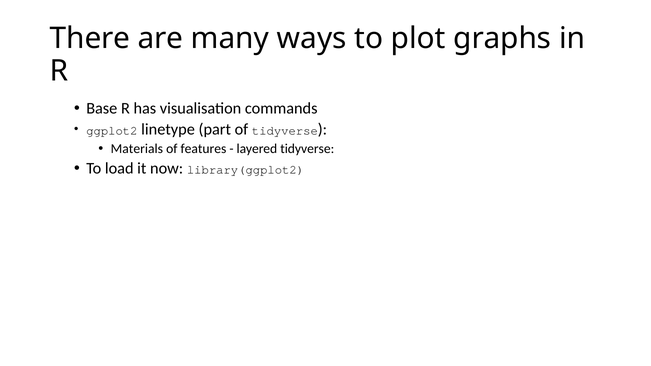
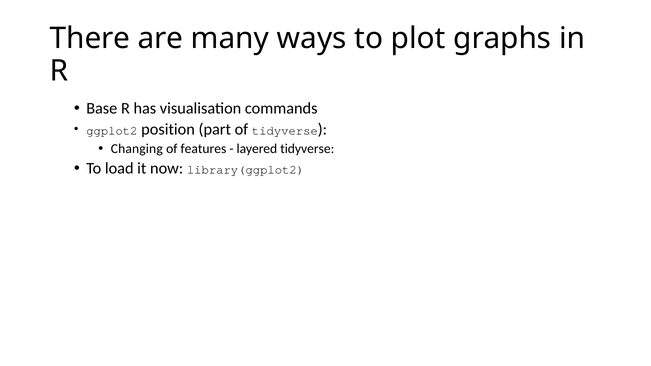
linetype: linetype -> position (168, 130)
Materials: Materials -> Changing (137, 149)
